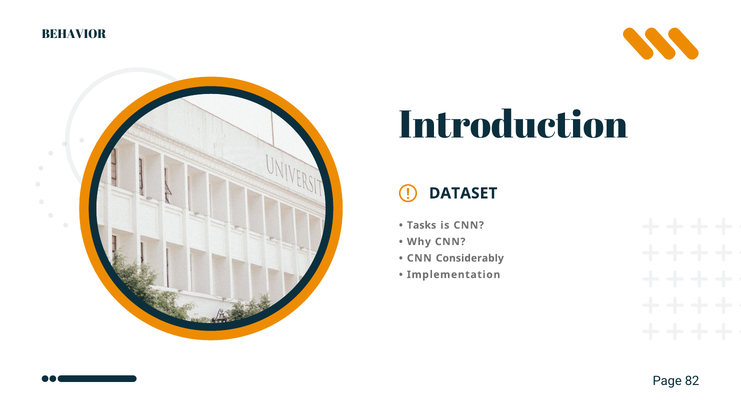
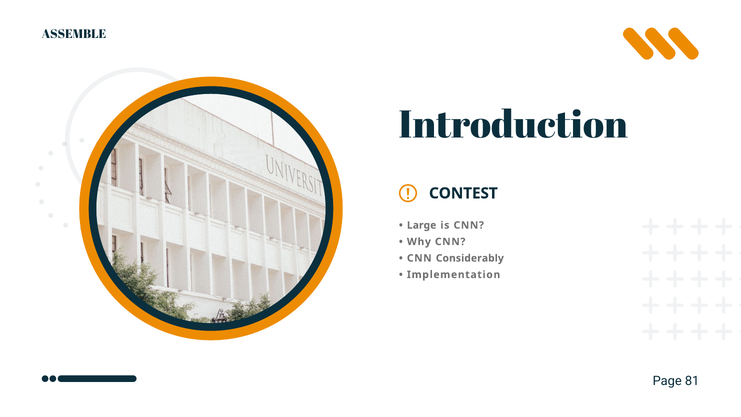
BEHAVIOR: BEHAVIOR -> ASSEMBLE (74, 34)
DATASET: DATASET -> CONTEST (463, 193)
Tasks: Tasks -> Large (422, 225)
82: 82 -> 81 (692, 381)
